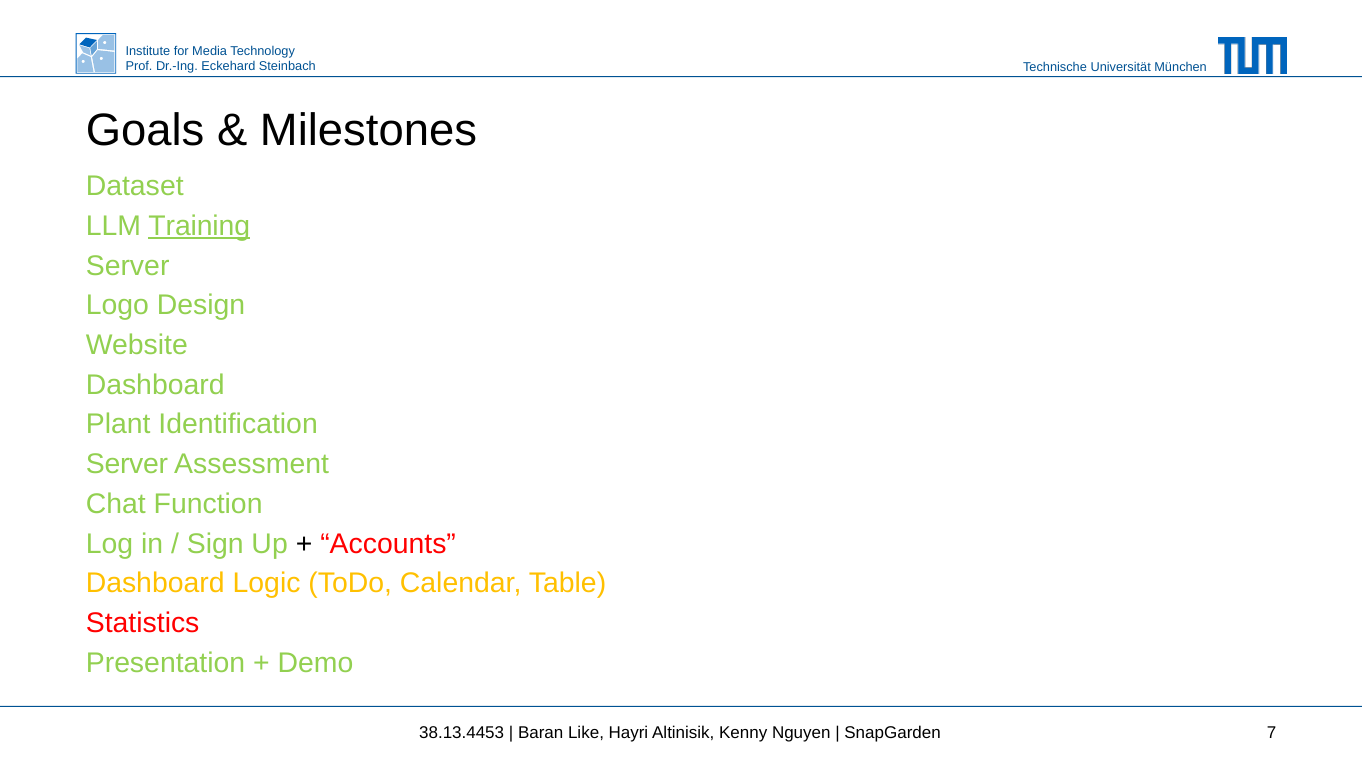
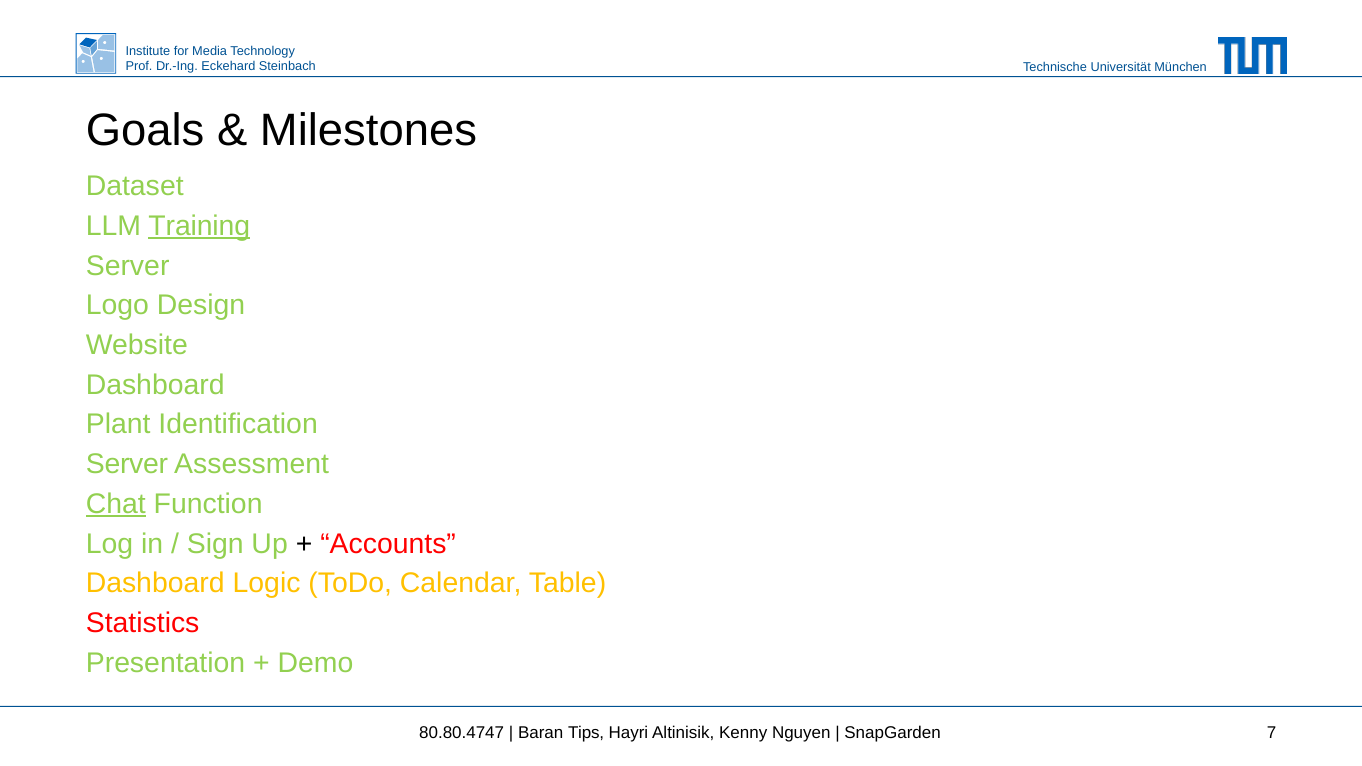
Chat underline: none -> present (116, 504)
38.13.4453: 38.13.4453 -> 80.80.4747 (462, 733)
Like: Like -> Tips (586, 733)
